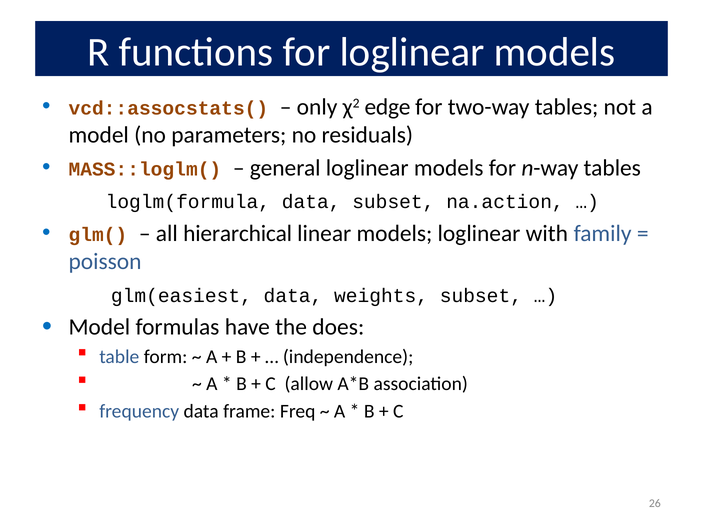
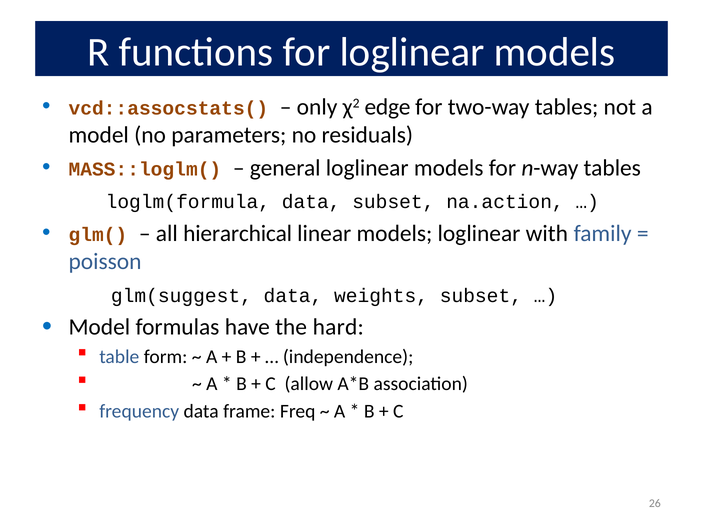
glm(easiest: glm(easiest -> glm(suggest (181, 296)
does: does -> hard (338, 327)
